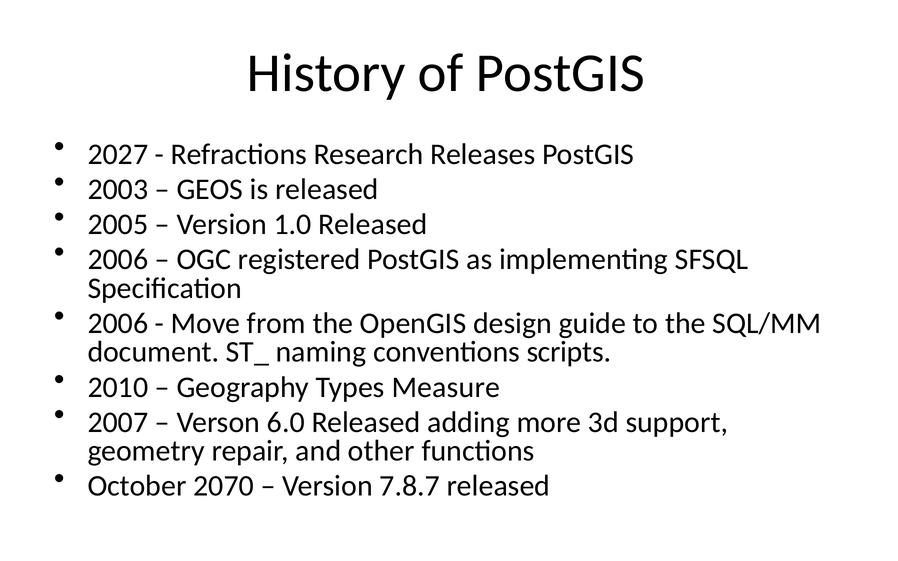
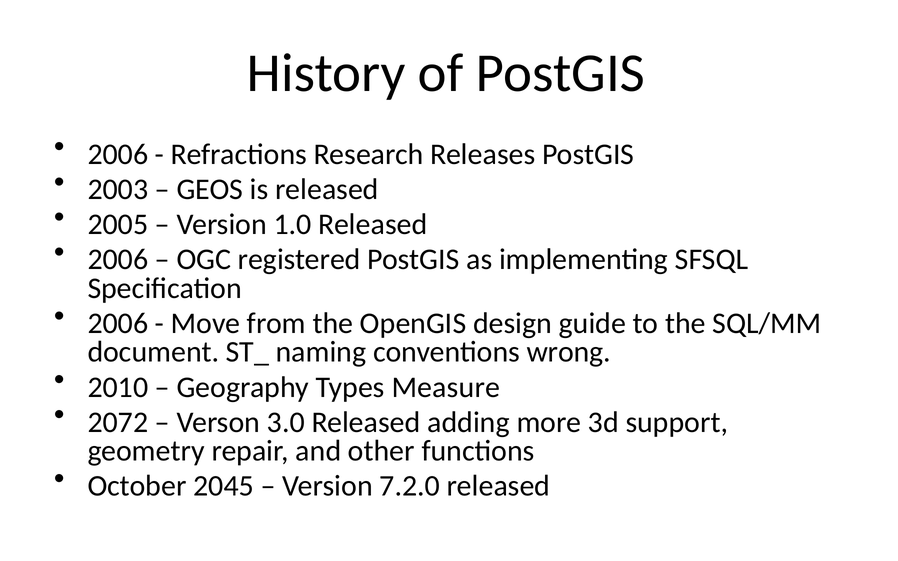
2027: 2027 -> 2006 (118, 154)
scripts: scripts -> wrong (569, 352)
2007: 2007 -> 2072 (118, 422)
6.0: 6.0 -> 3.0 (286, 422)
2070: 2070 -> 2045 (224, 486)
7.8.7: 7.8.7 -> 7.2.0 (410, 486)
